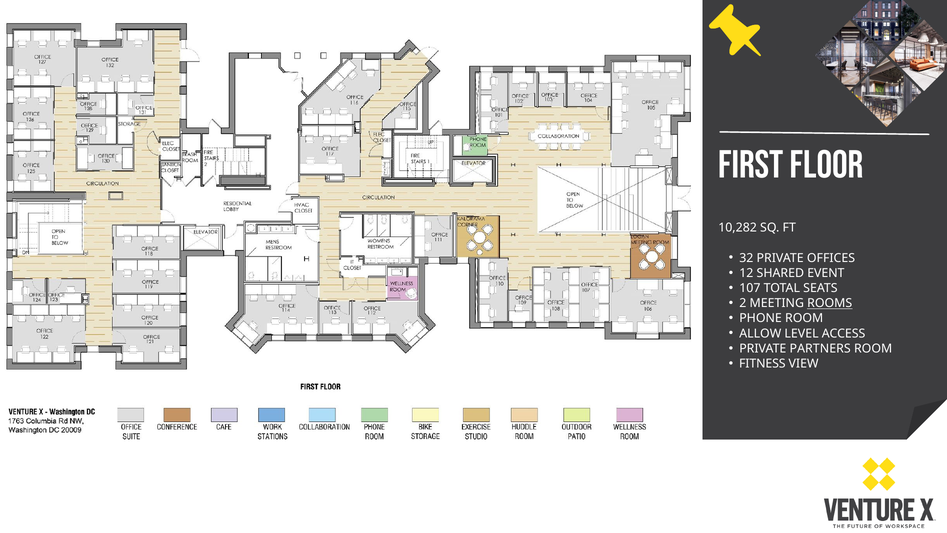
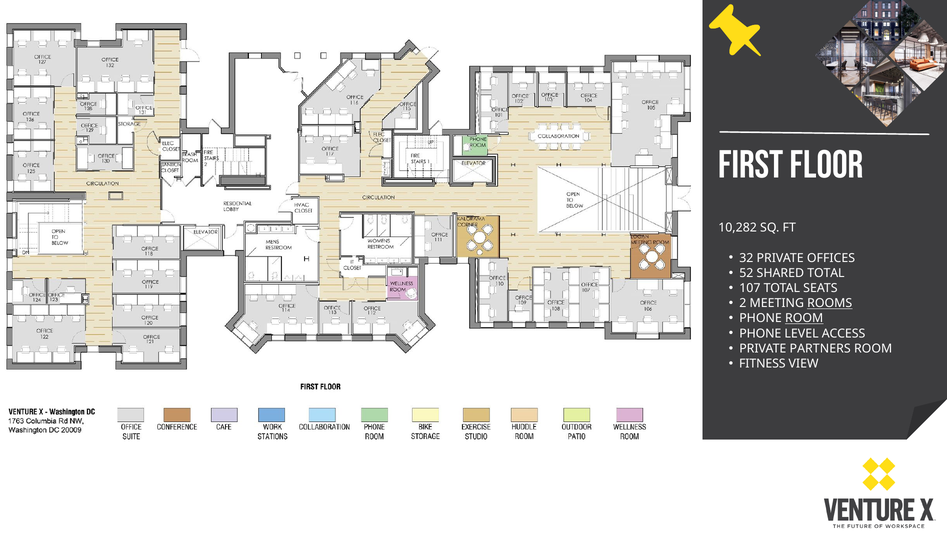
12: 12 -> 52 (746, 273)
SHARED EVENT: EVENT -> TOTAL (826, 273)
ROOM underline: none -> present (804, 318)
ALLOW: ALLOW -> PHONE (760, 333)
